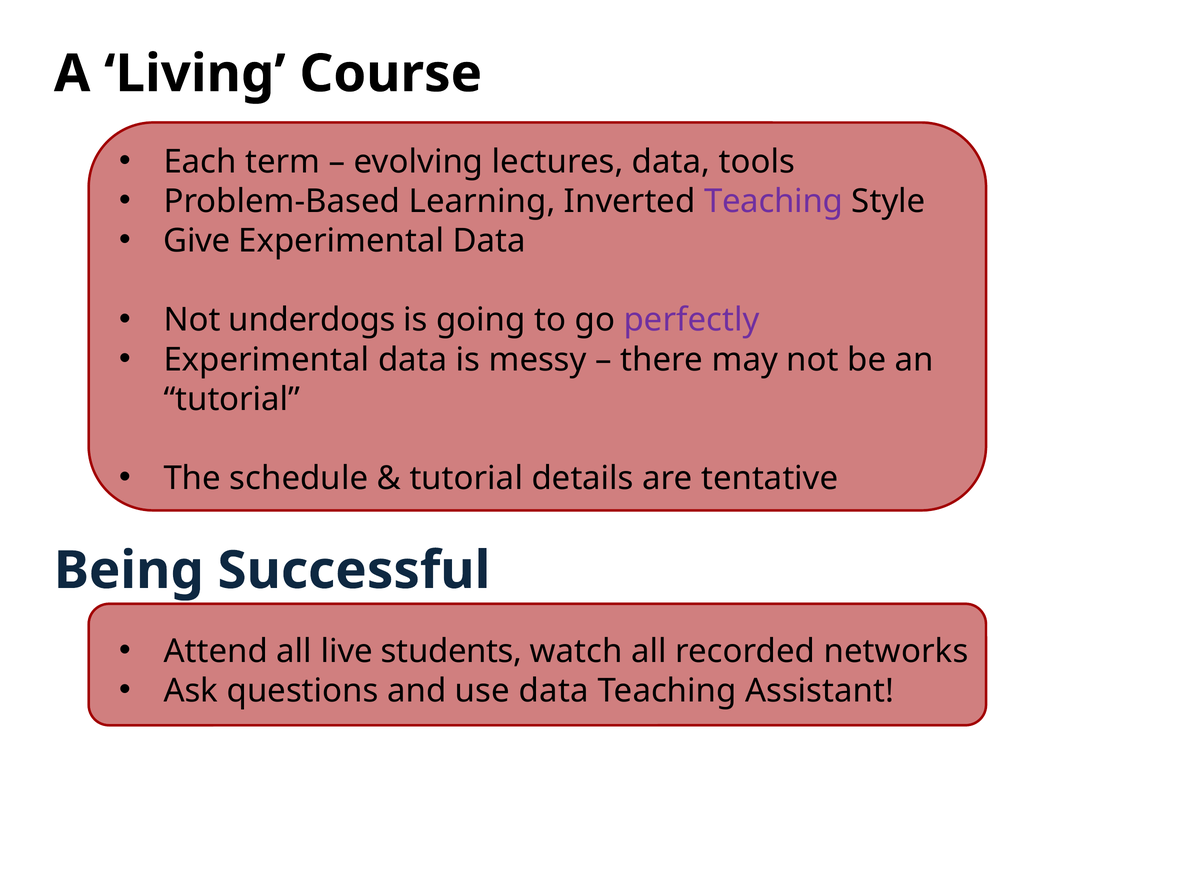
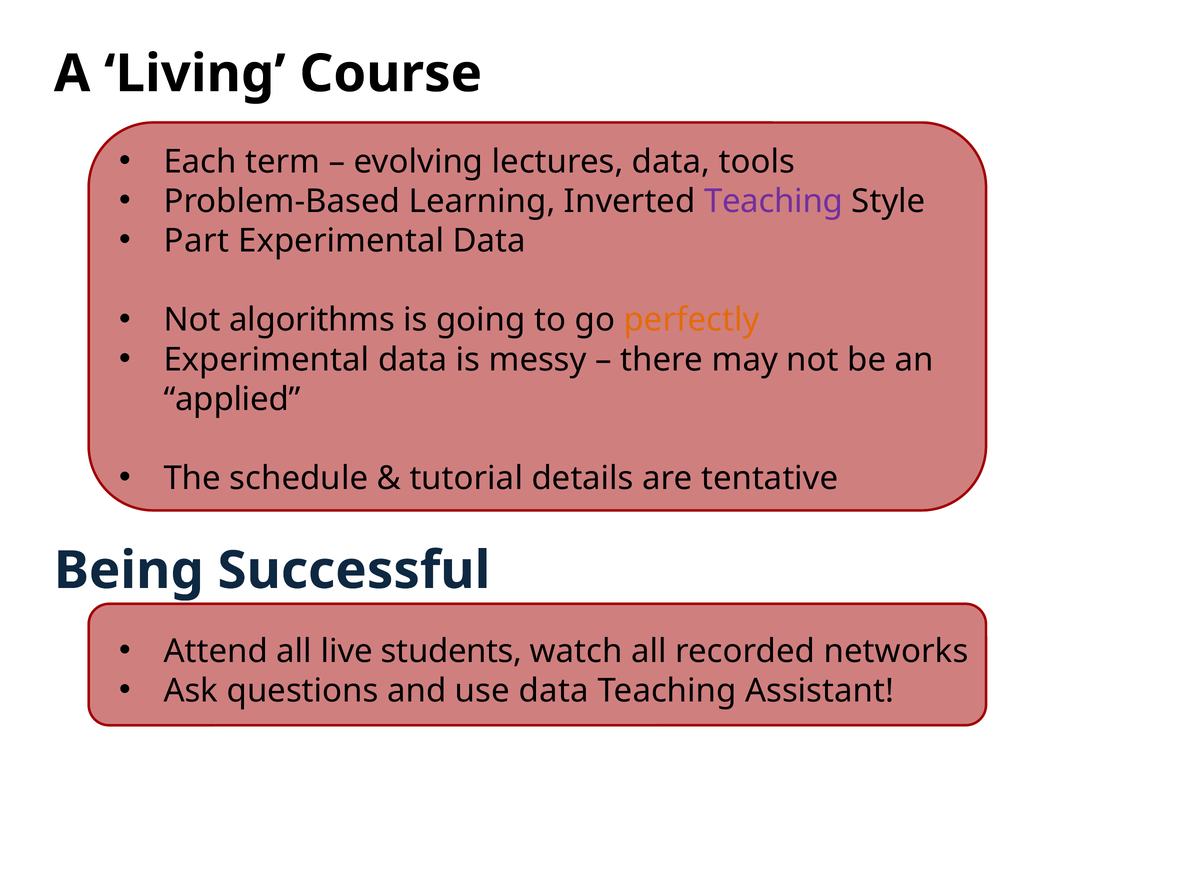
Give: Give -> Part (196, 241)
underdogs: underdogs -> algorithms (312, 320)
perfectly colour: purple -> orange (692, 320)
tutorial: tutorial -> applied (232, 399)
